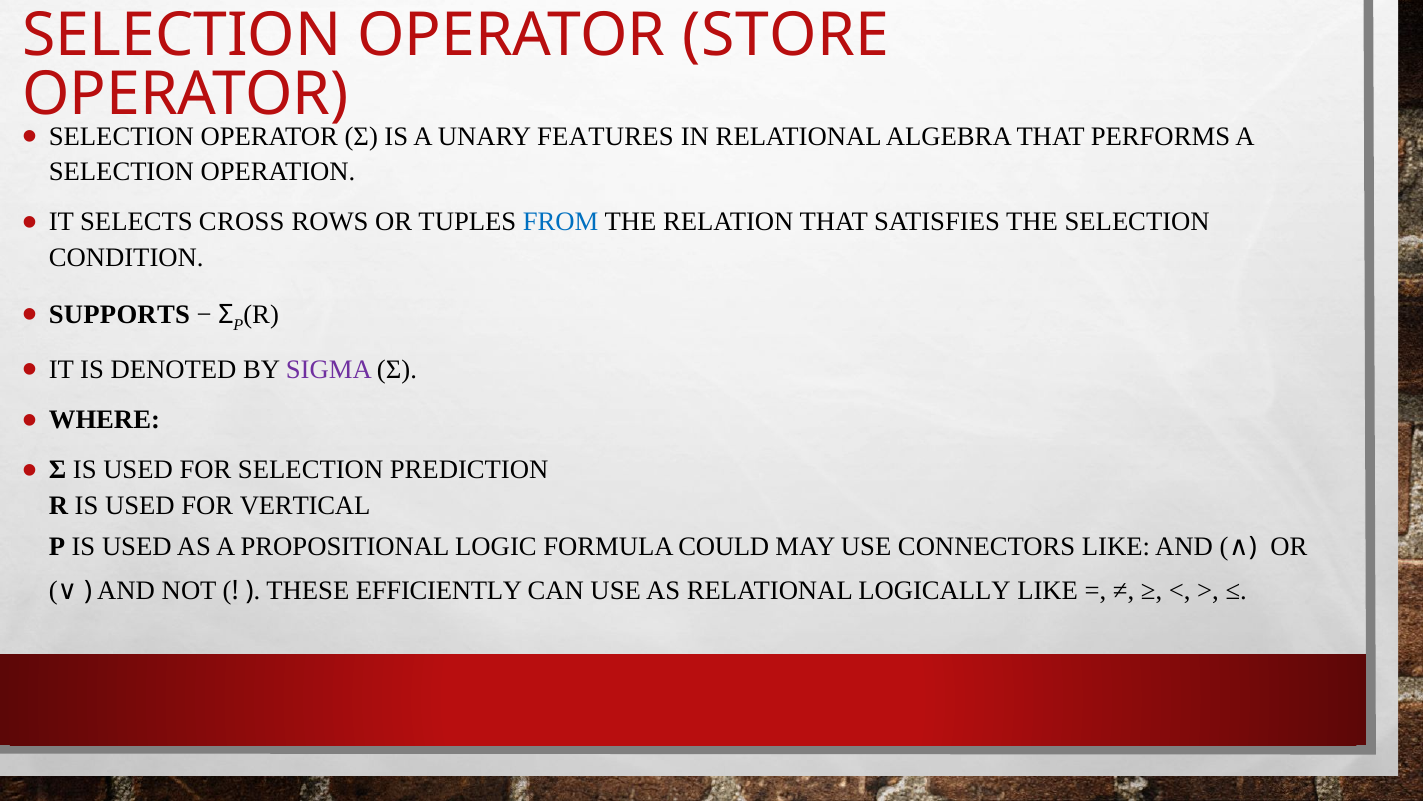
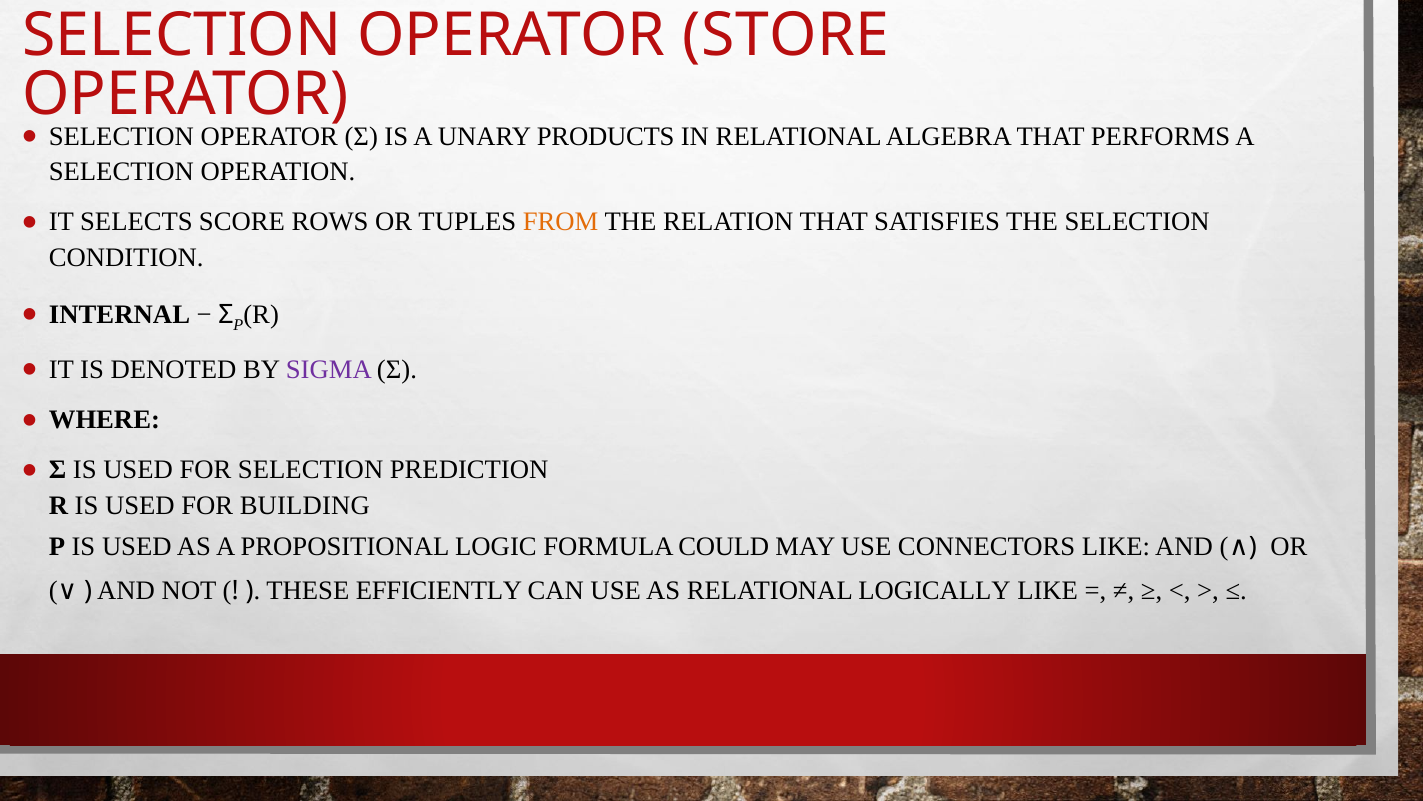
FEATURES: FEATURES -> PRODUCTS (606, 136)
CROSS: CROSS -> SCORE (242, 222)
FROM colour: blue -> orange (561, 222)
SUPPORTS: SUPPORTS -> INTERNAL (119, 314)
VERTICAL: VERTICAL -> BUILDING (305, 505)
